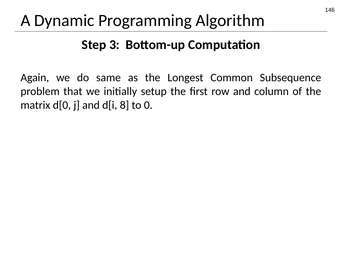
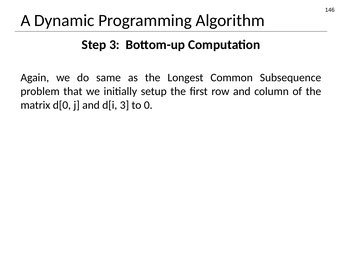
d[i 8: 8 -> 3 (124, 105)
